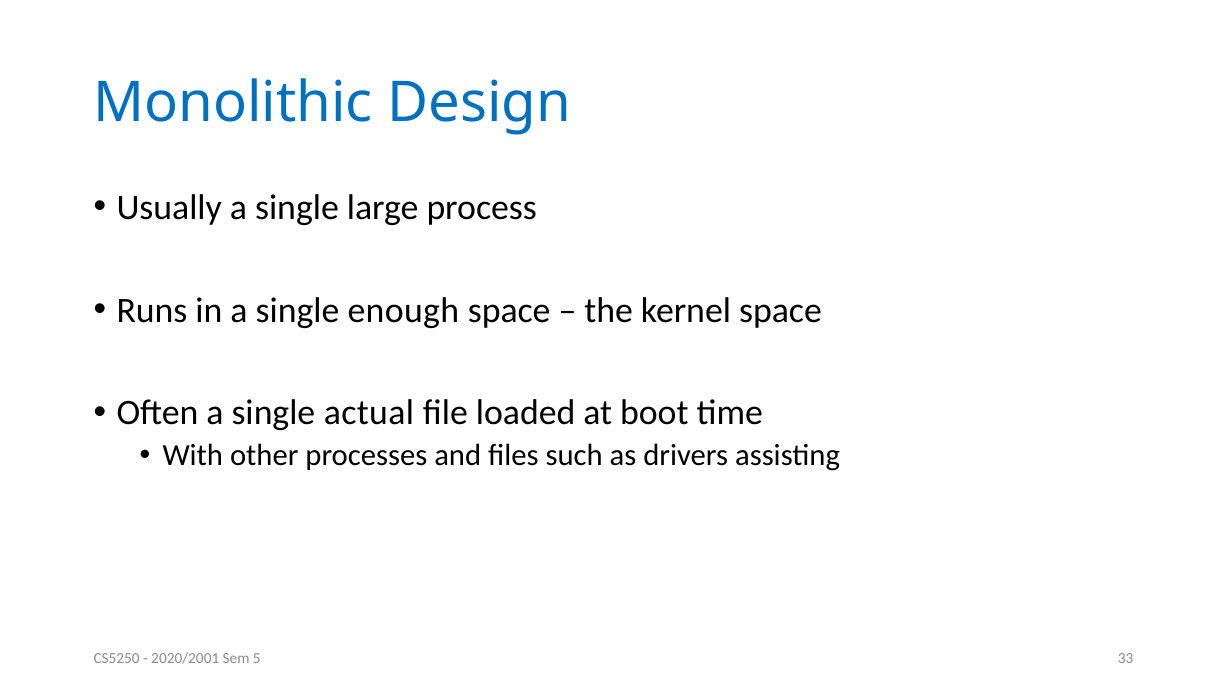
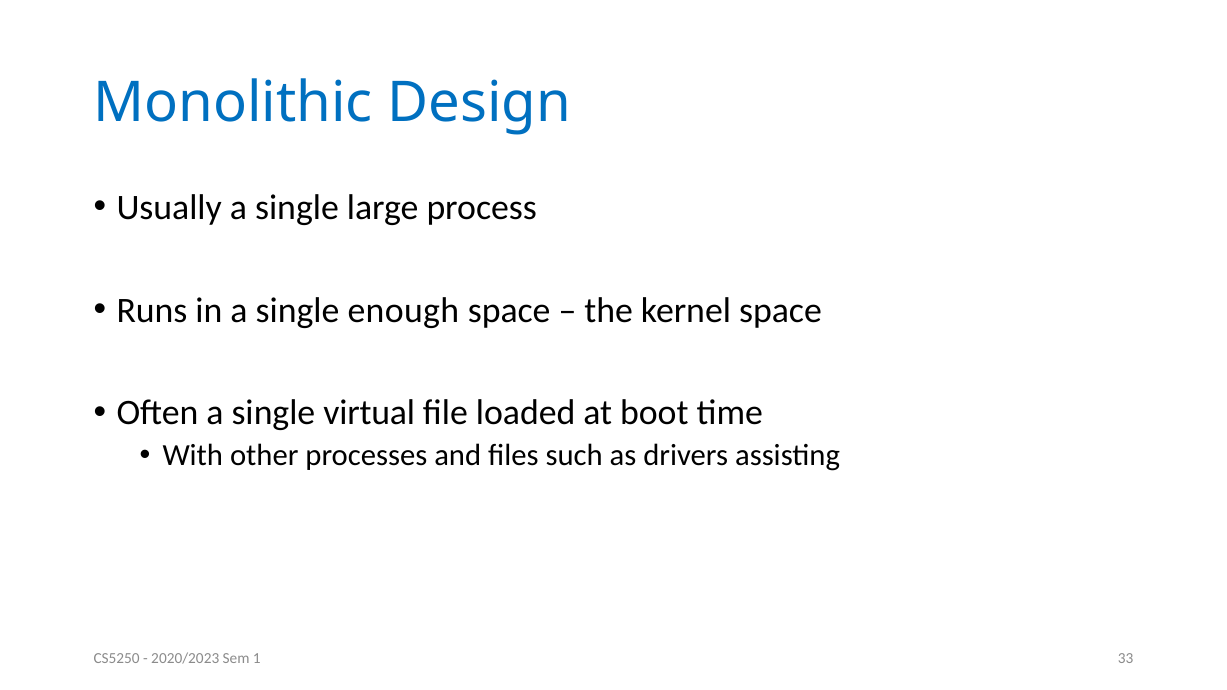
actual: actual -> virtual (369, 413)
2020/2001: 2020/2001 -> 2020/2023 (185, 659)
5: 5 -> 1 (257, 659)
